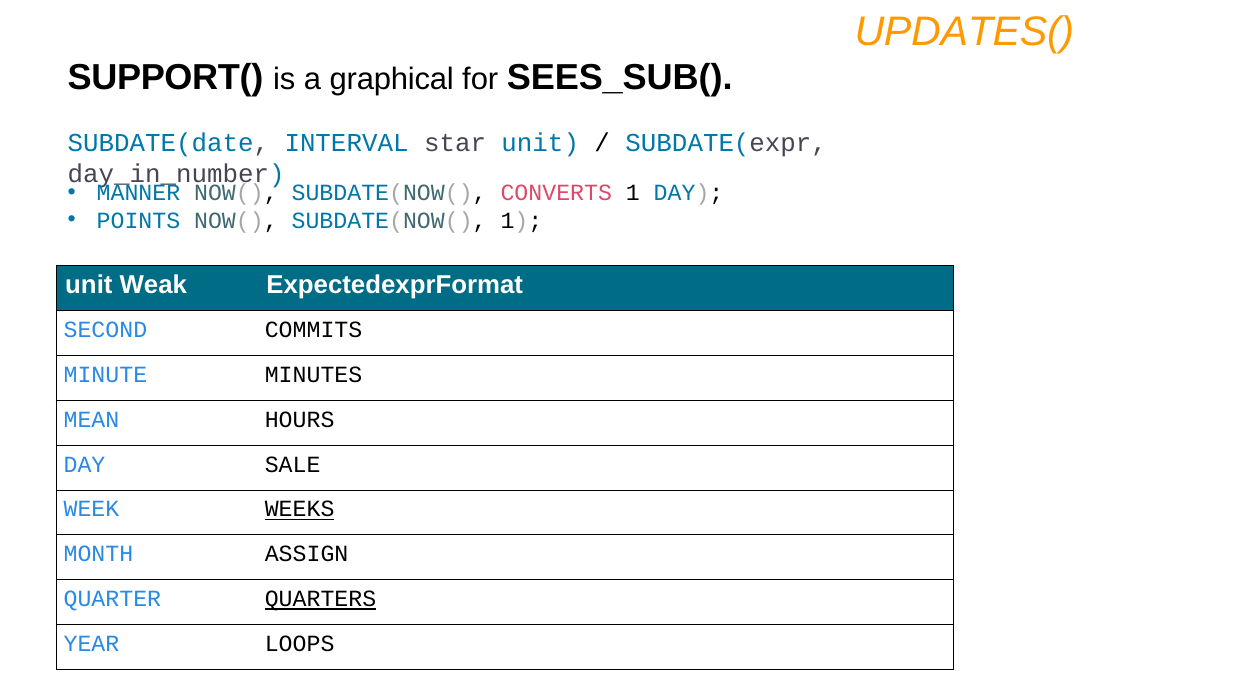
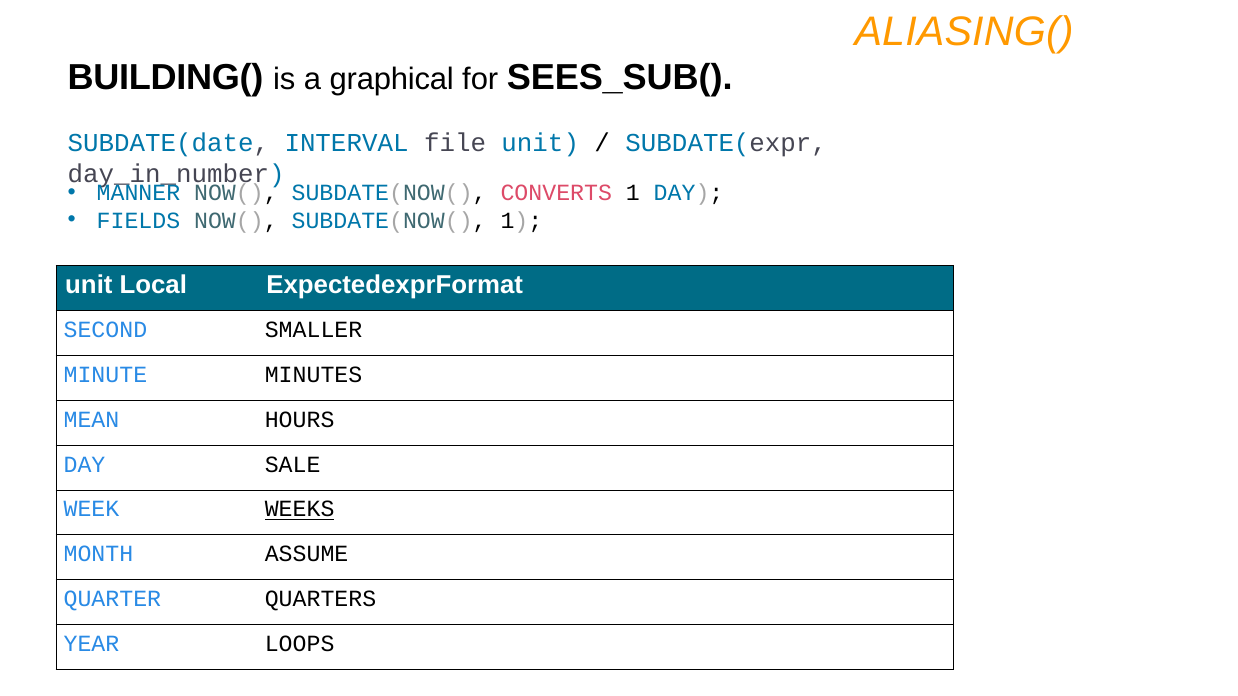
UPDATES(: UPDATES( -> ALIASING( (964, 32)
SUPPORT(: SUPPORT( -> BUILDING( (165, 77)
star: star -> file (455, 143)
POINTS: POINTS -> FIELDS (138, 221)
Weak: Weak -> Local (153, 285)
COMMITS: COMMITS -> SMALLER (314, 330)
ASSIGN: ASSIGN -> ASSUME (307, 554)
QUARTERS underline: present -> none (321, 599)
